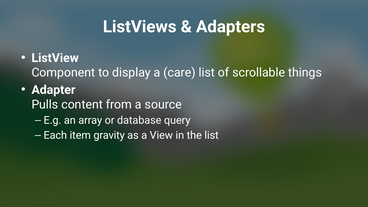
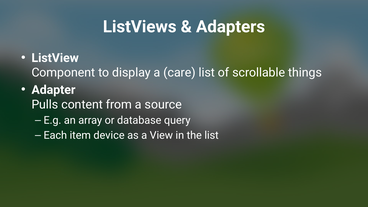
gravity: gravity -> device (109, 135)
